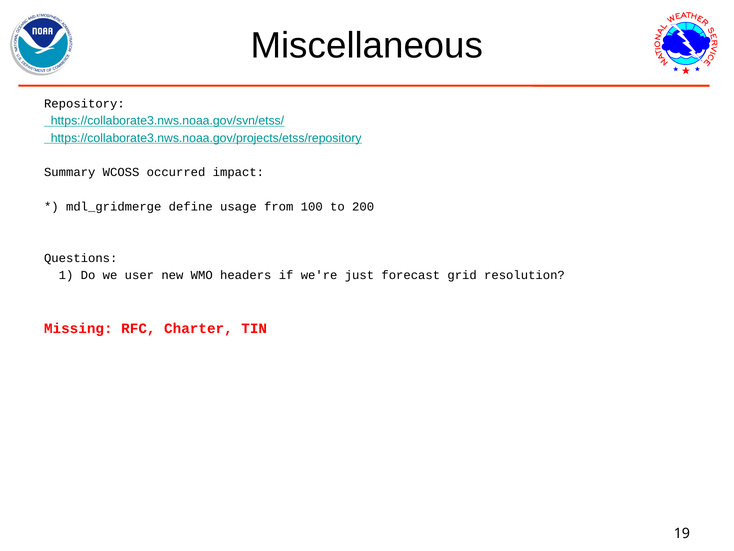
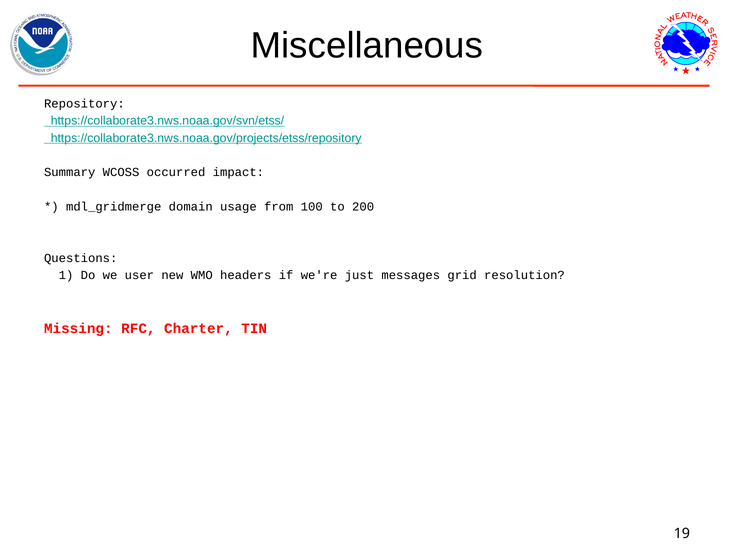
define: define -> domain (191, 206)
forecast: forecast -> messages (411, 275)
